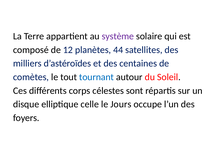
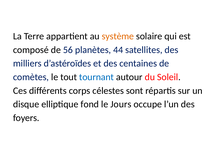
système colour: purple -> orange (118, 36)
12: 12 -> 56 (68, 50)
celle: celle -> fond (90, 104)
